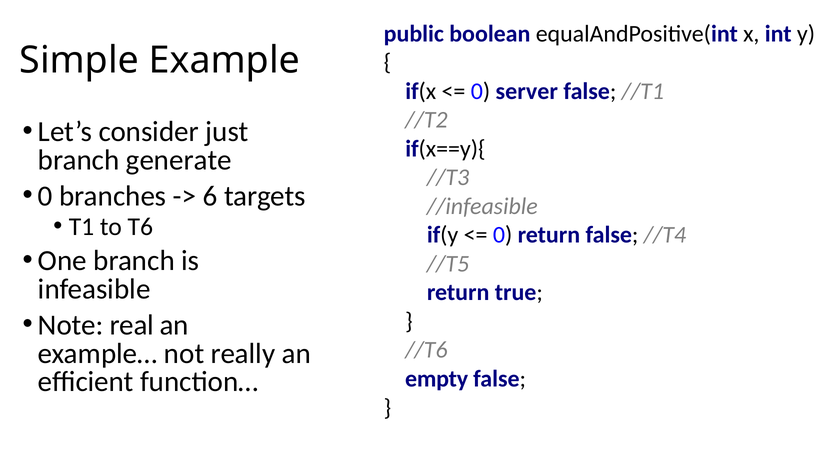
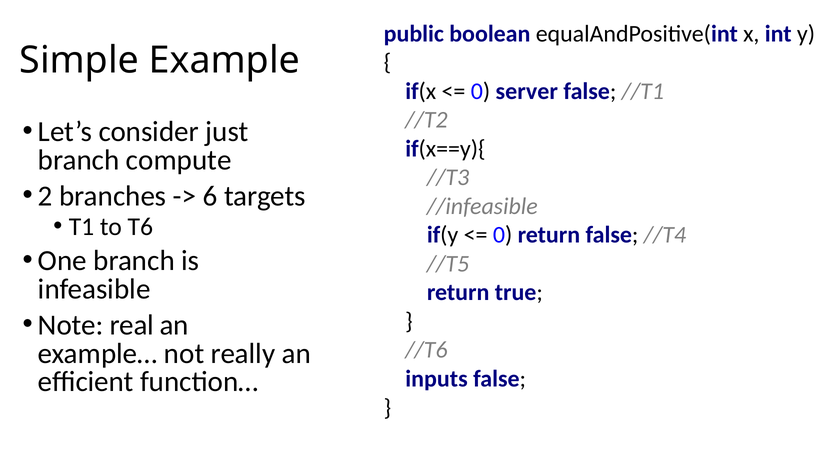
generate: generate -> compute (179, 160)
0: 0 -> 2 (45, 196)
empty: empty -> inputs (436, 379)
